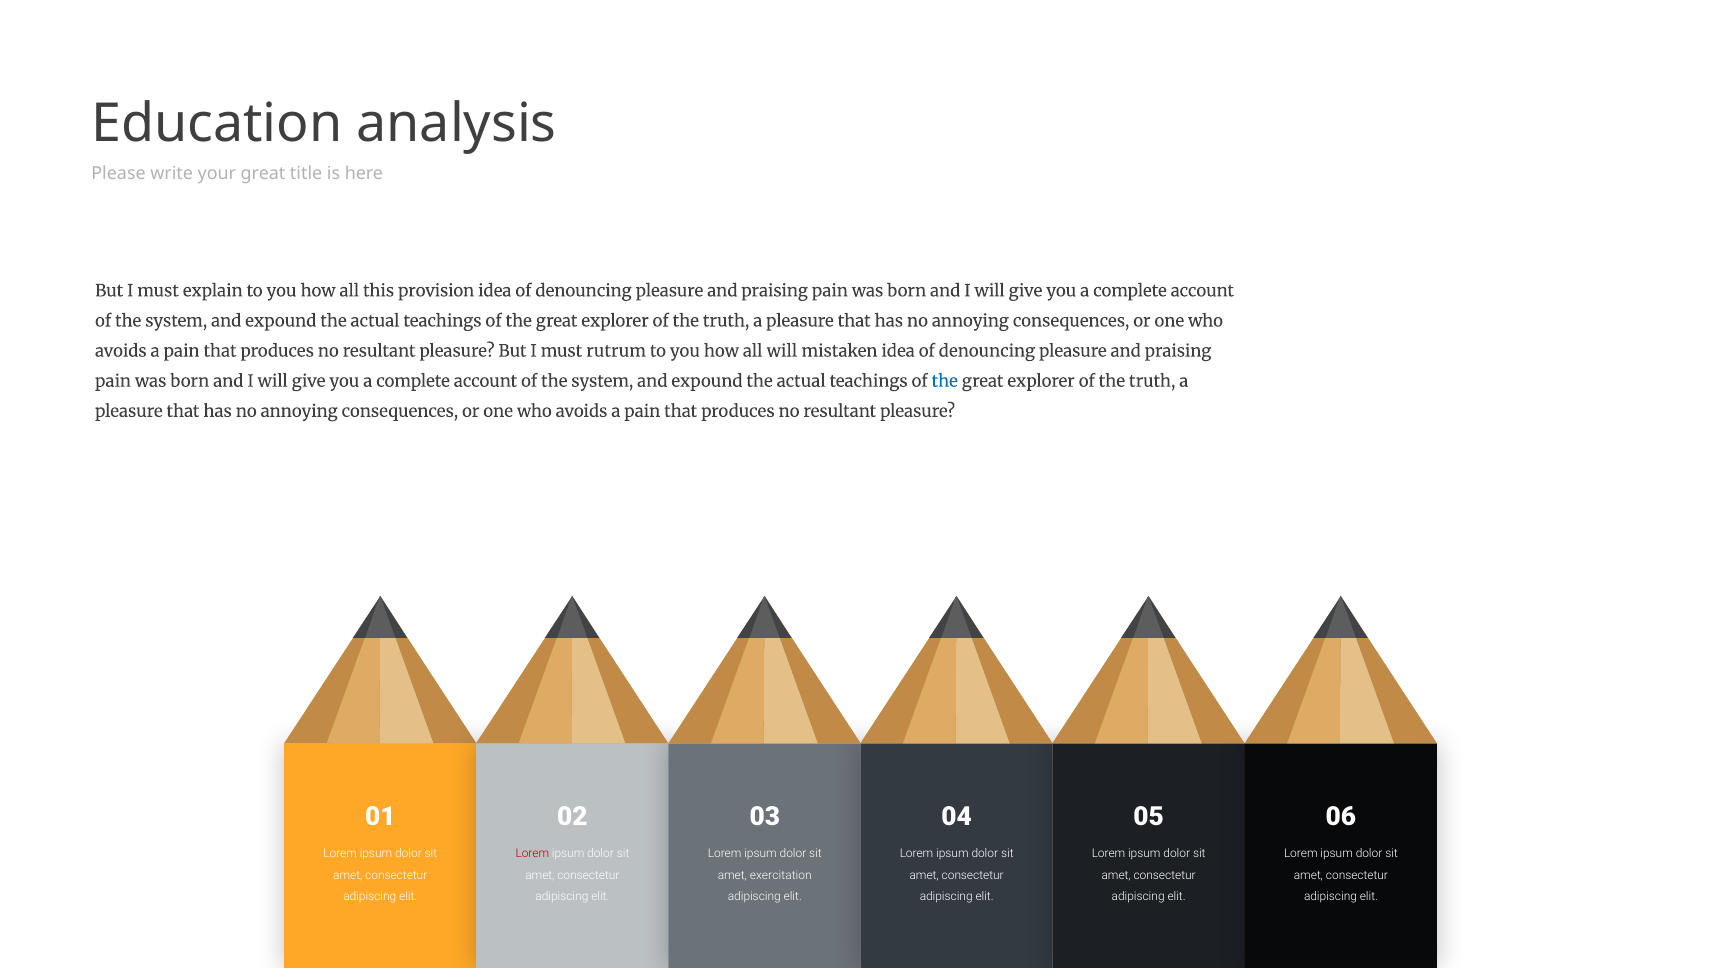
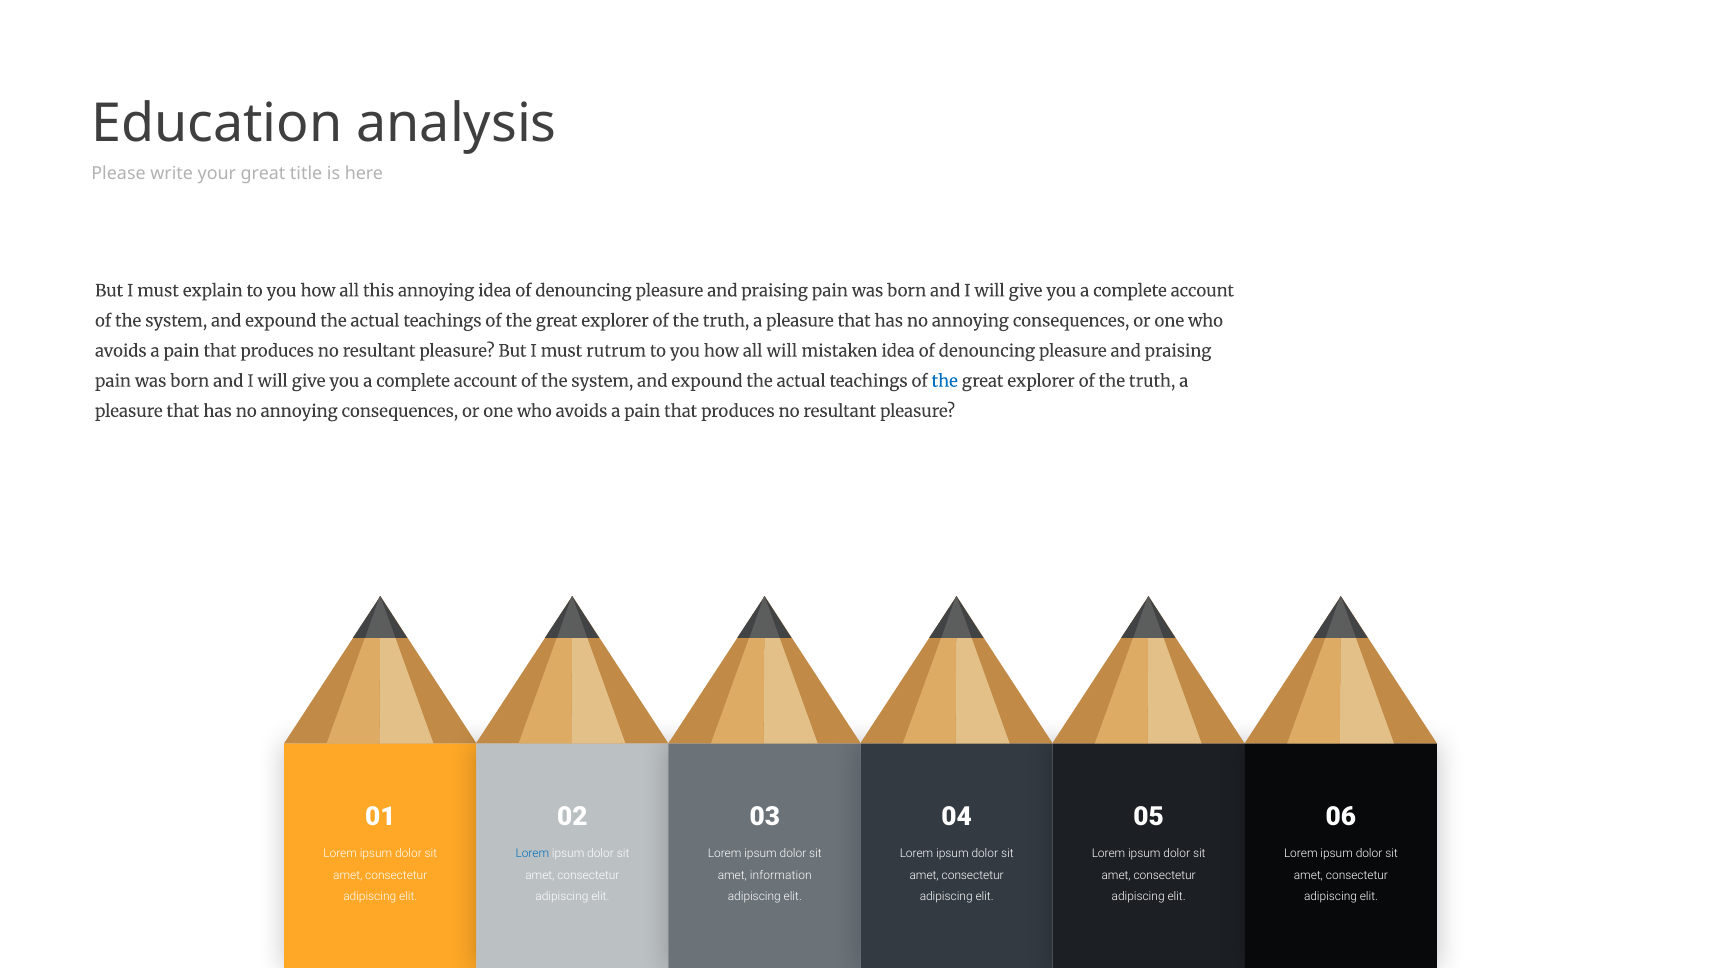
this provision: provision -> annoying (436, 291)
Lorem colour: red -> blue (532, 854)
exercitation: exercitation -> information (781, 876)
